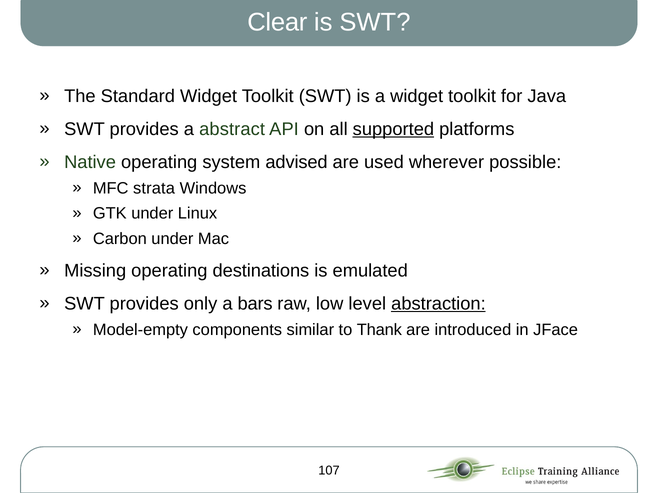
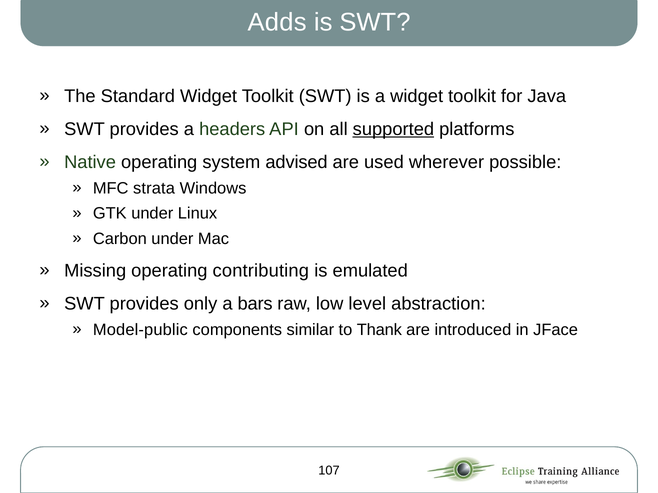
Clear: Clear -> Adds (277, 22)
abstract: abstract -> headers (232, 129)
destinations: destinations -> contributing (261, 271)
abstraction underline: present -> none (438, 304)
Model-empty: Model-empty -> Model-public (140, 330)
